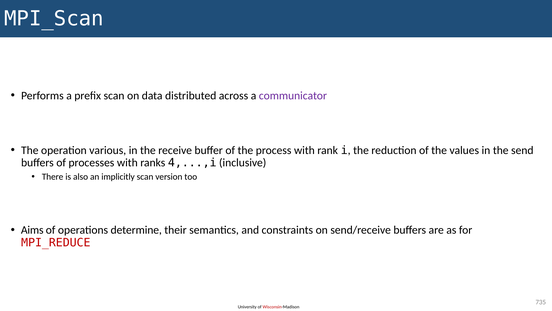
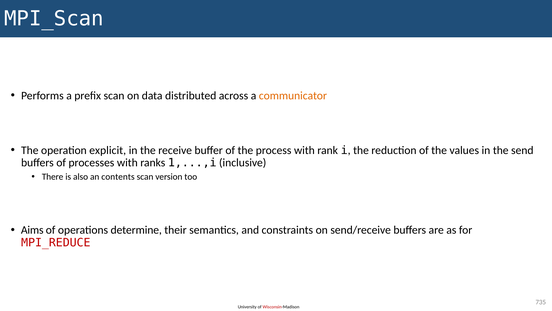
communicator colour: purple -> orange (293, 95)
various: various -> explicit (108, 150)
4,...,i: 4,...,i -> 1,...,i (192, 162)
implicitly: implicitly -> contents (118, 176)
